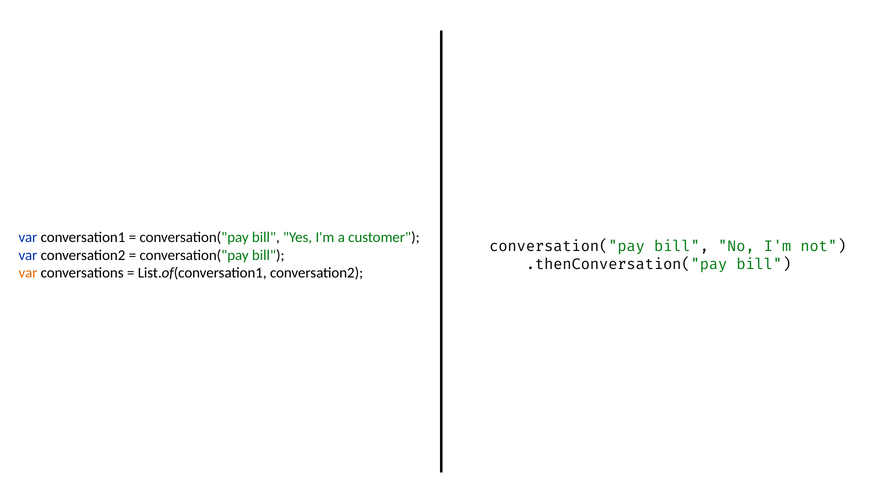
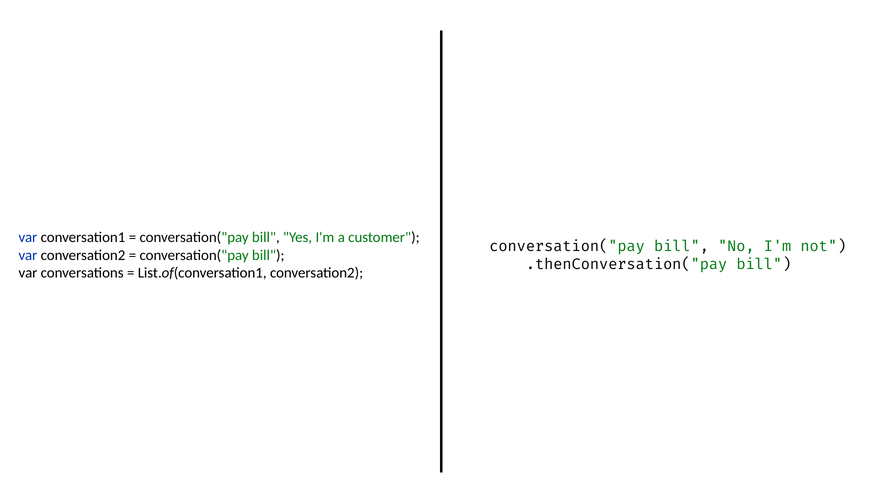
var colour: orange -> black (28, 273)
